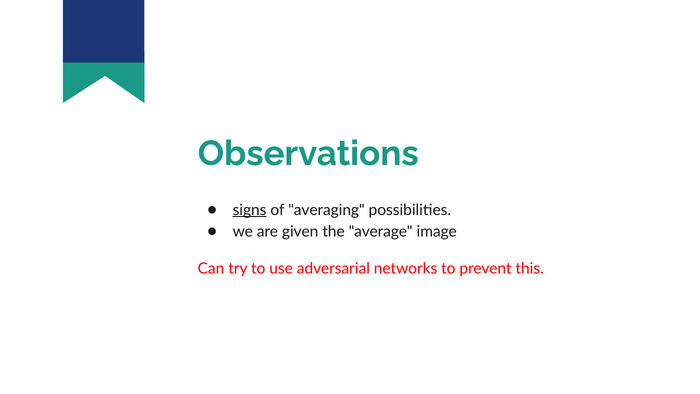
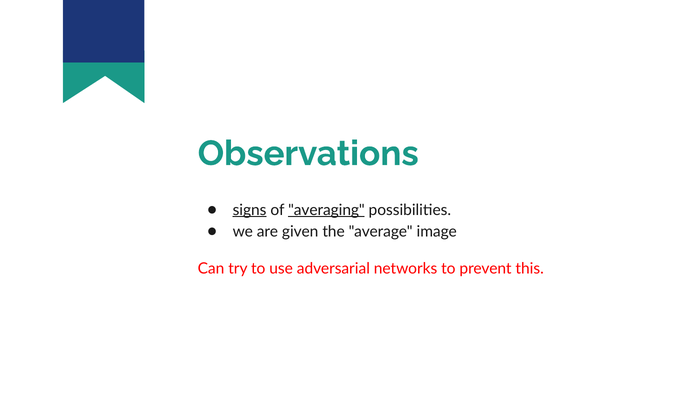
averaging underline: none -> present (326, 210)
